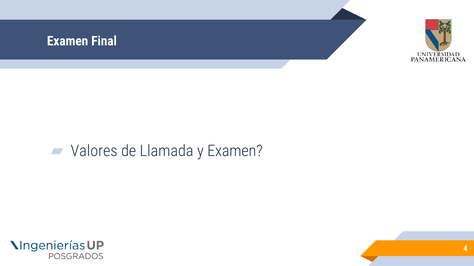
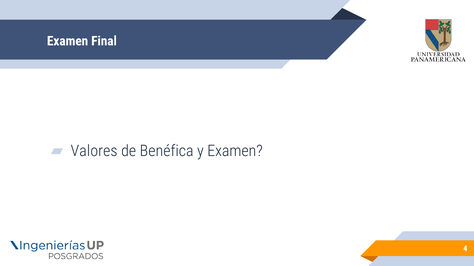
Llamada: Llamada -> Benéfica (167, 151)
